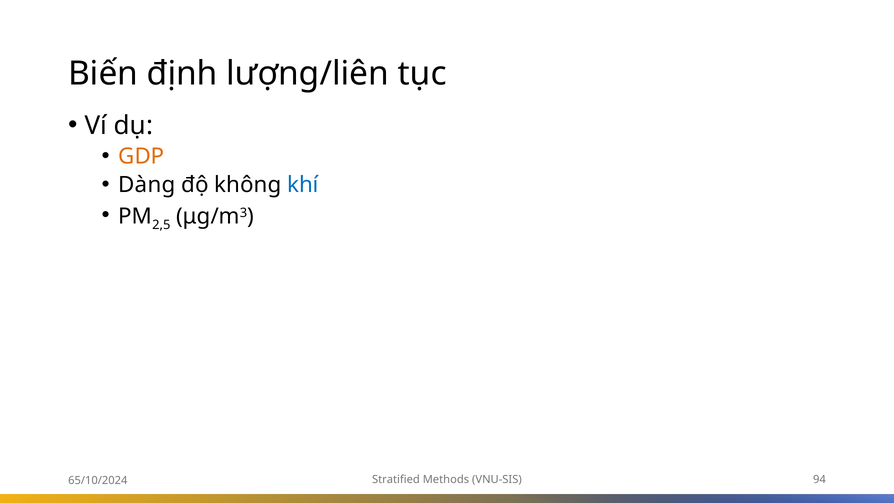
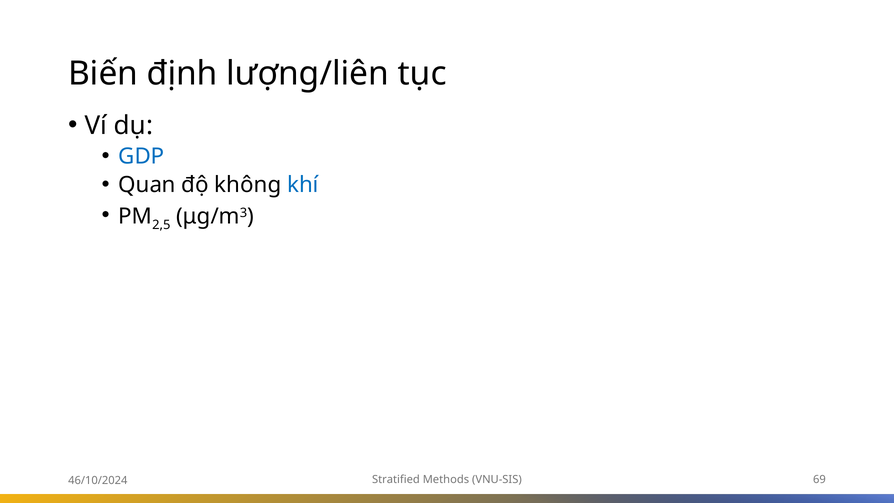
GDP colour: orange -> blue (141, 156)
Dàng: Dàng -> Quan (147, 185)
94: 94 -> 69 (819, 479)
65/10/2024: 65/10/2024 -> 46/10/2024 (98, 480)
